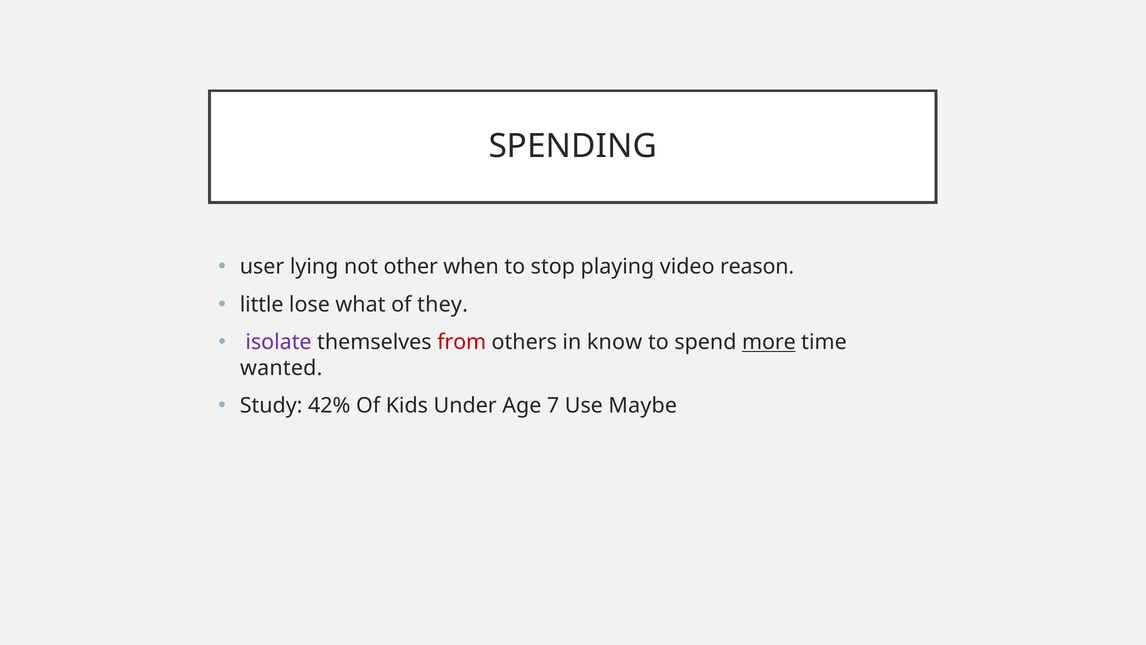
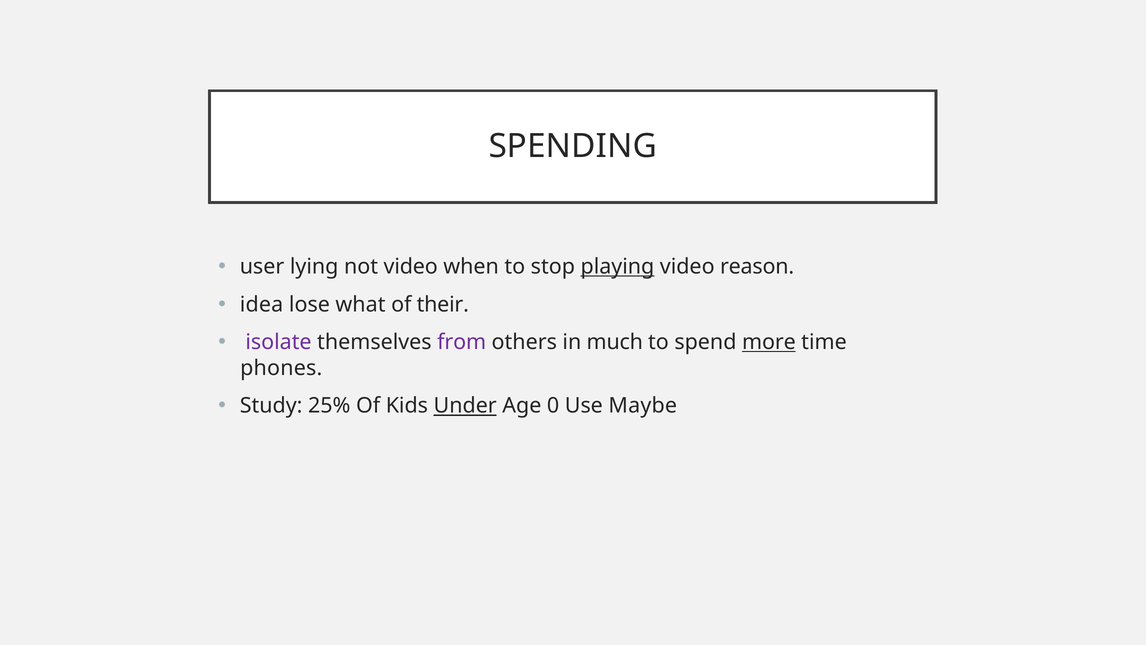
not other: other -> video (411, 267)
playing underline: none -> present (617, 267)
little: little -> idea (262, 304)
they: they -> their (443, 304)
from colour: red -> purple (462, 342)
know: know -> much (615, 342)
wanted: wanted -> phones (281, 368)
42%: 42% -> 25% (329, 406)
Under underline: none -> present (465, 406)
7: 7 -> 0 (553, 406)
